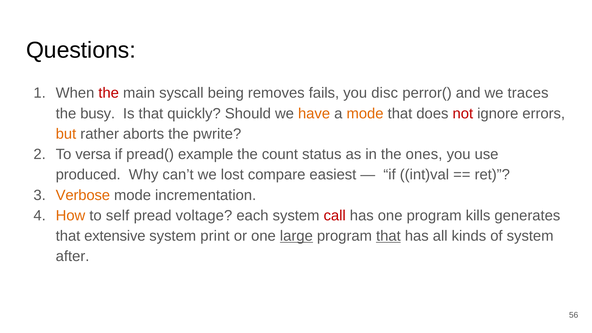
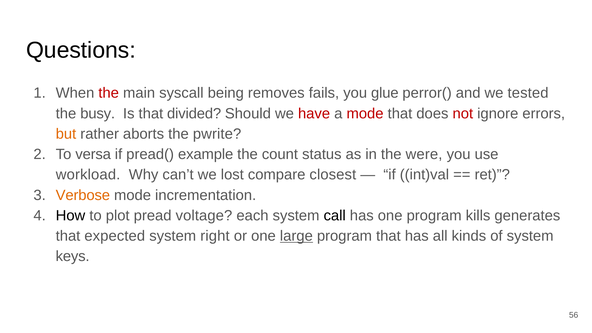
disc: disc -> glue (385, 93)
traces: traces -> tested (528, 93)
quickly: quickly -> divided (194, 114)
have colour: orange -> red (314, 114)
mode colour: orange -> red (365, 114)
ones: ones -> were (424, 154)
produced: produced -> workload (88, 175)
easiest: easiest -> closest (333, 175)
How colour: orange -> black (70, 216)
self: self -> plot (118, 216)
call colour: red -> black (335, 216)
extensive: extensive -> expected (115, 236)
print: print -> right (215, 236)
that underline: present -> none (388, 236)
after: after -> keys (73, 256)
